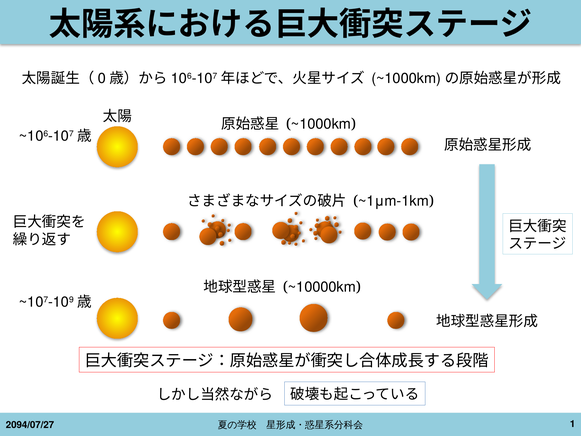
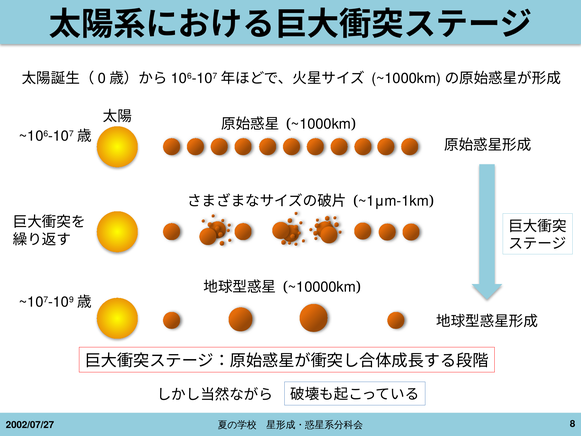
1: 1 -> 8 (573, 424)
2094/07/27: 2094/07/27 -> 2002/07/27 (30, 425)
